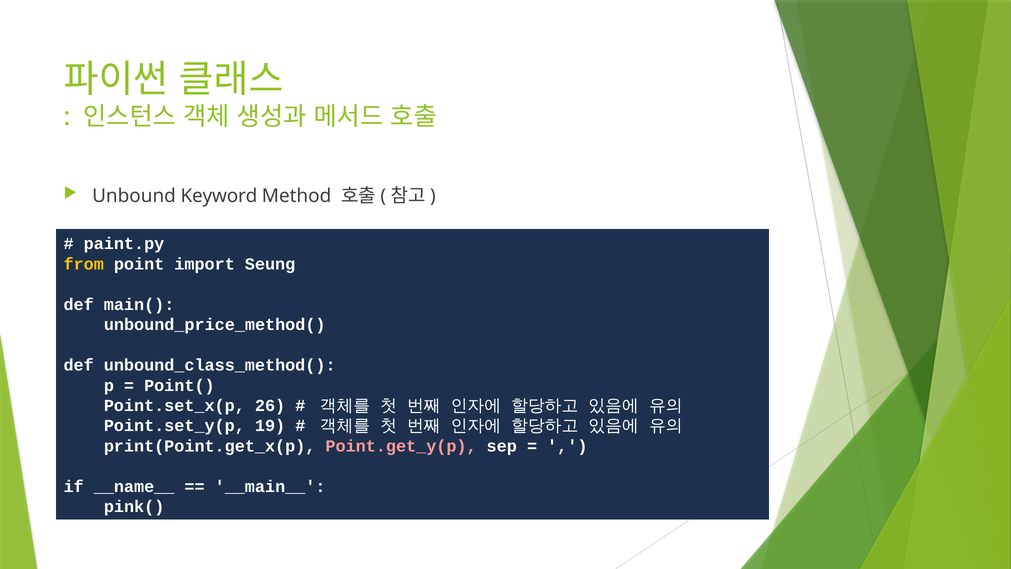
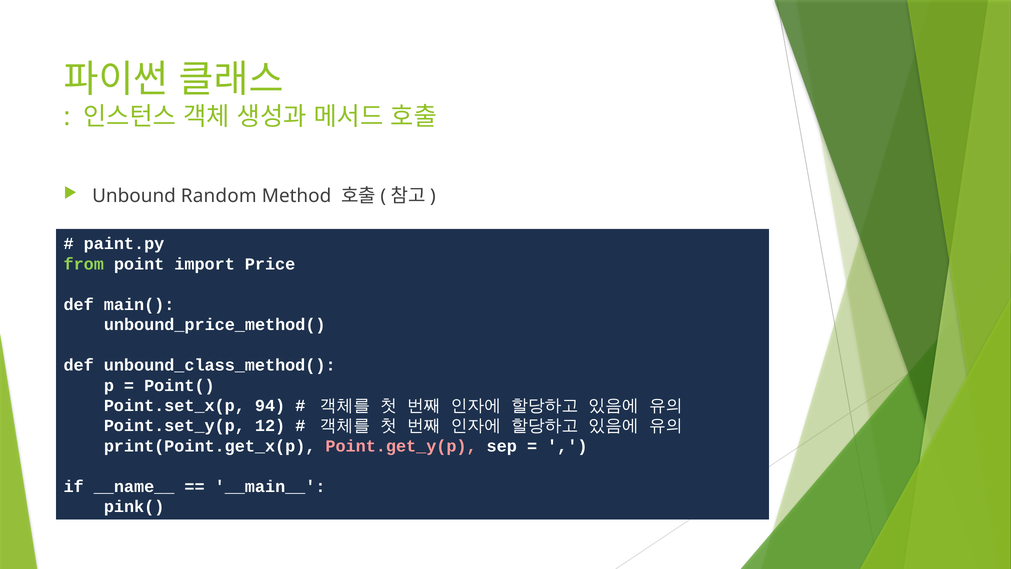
Keyword: Keyword -> Random (219, 196)
from colour: yellow -> light green (84, 264)
Seung: Seung -> Price (270, 264)
26: 26 -> 94 (270, 405)
19: 19 -> 12 (270, 426)
